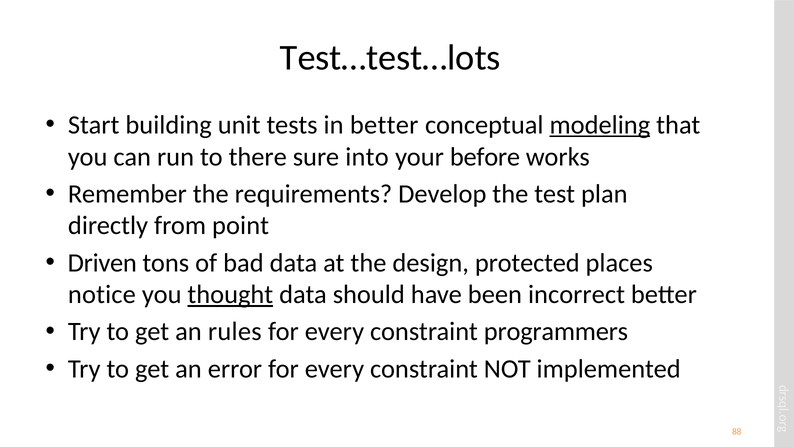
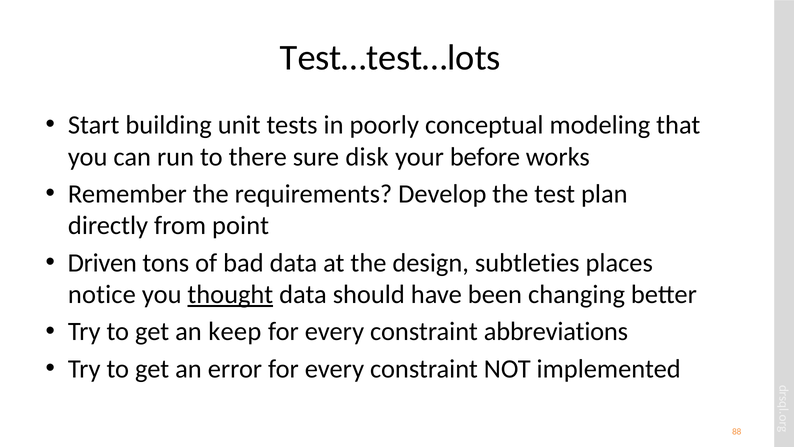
in better: better -> poorly (384, 125)
modeling underline: present -> none (600, 125)
into: into -> disk (367, 157)
protected: protected -> subtleties (527, 263)
incorrect: incorrect -> changing (576, 294)
rules: rules -> keep (235, 331)
programmers: programmers -> abbreviations (556, 331)
